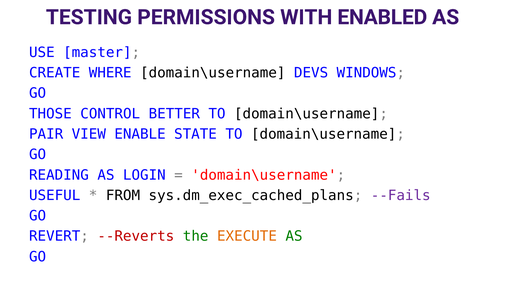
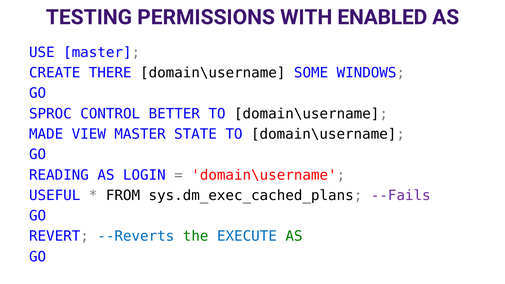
WHERE: WHERE -> THERE (110, 73)
DEVS: DEVS -> SOME (311, 73)
THOSE: THOSE -> SPROC (50, 114)
PAIR: PAIR -> MADE (46, 134)
VIEW ENABLE: ENABLE -> MASTER (140, 134)
--Reverts colour: red -> blue (136, 236)
EXECUTE colour: orange -> blue (247, 236)
